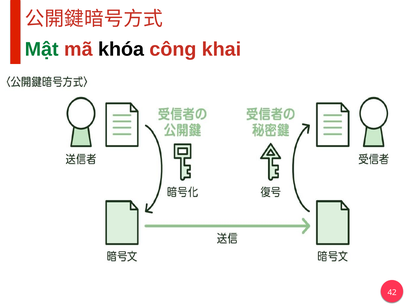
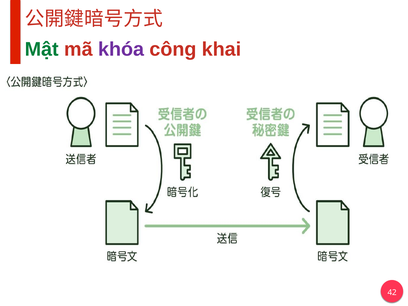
khóa colour: black -> purple (121, 49)
